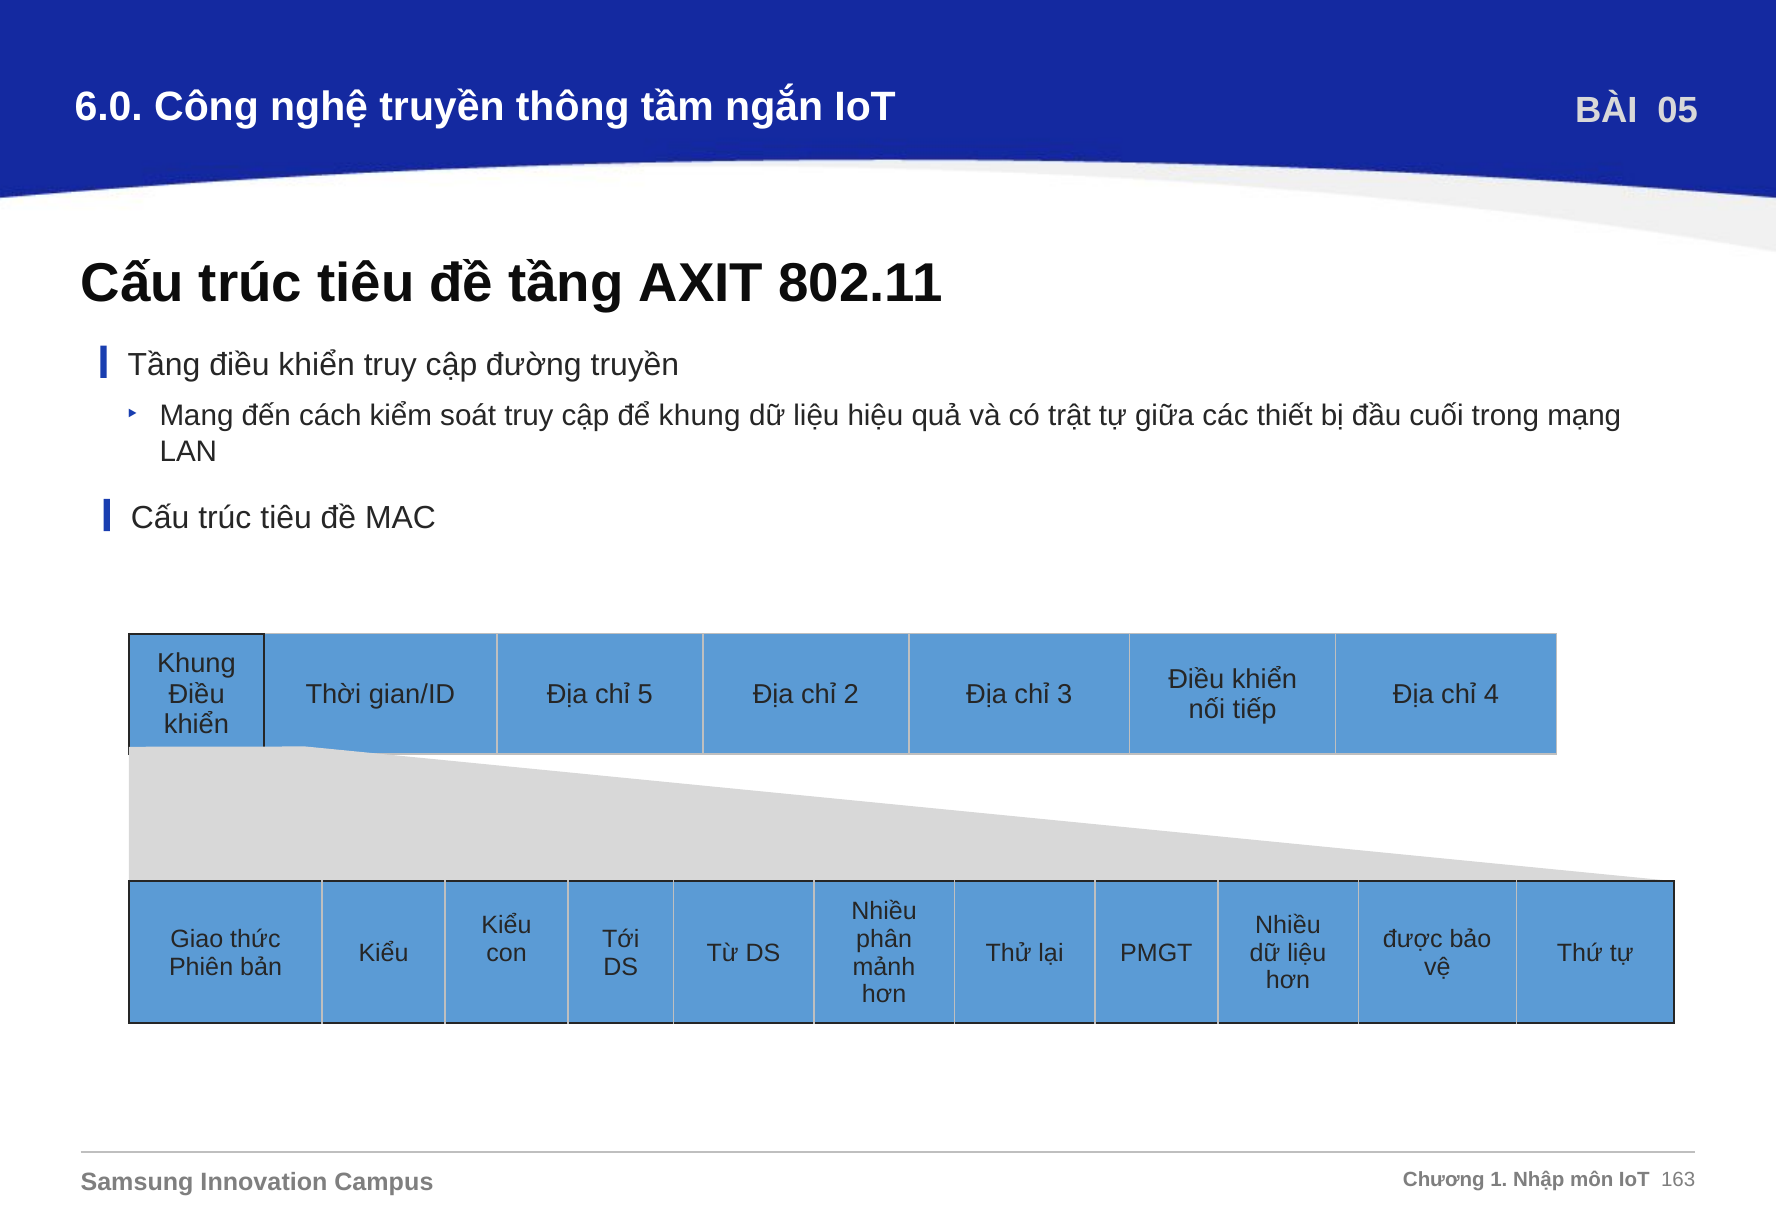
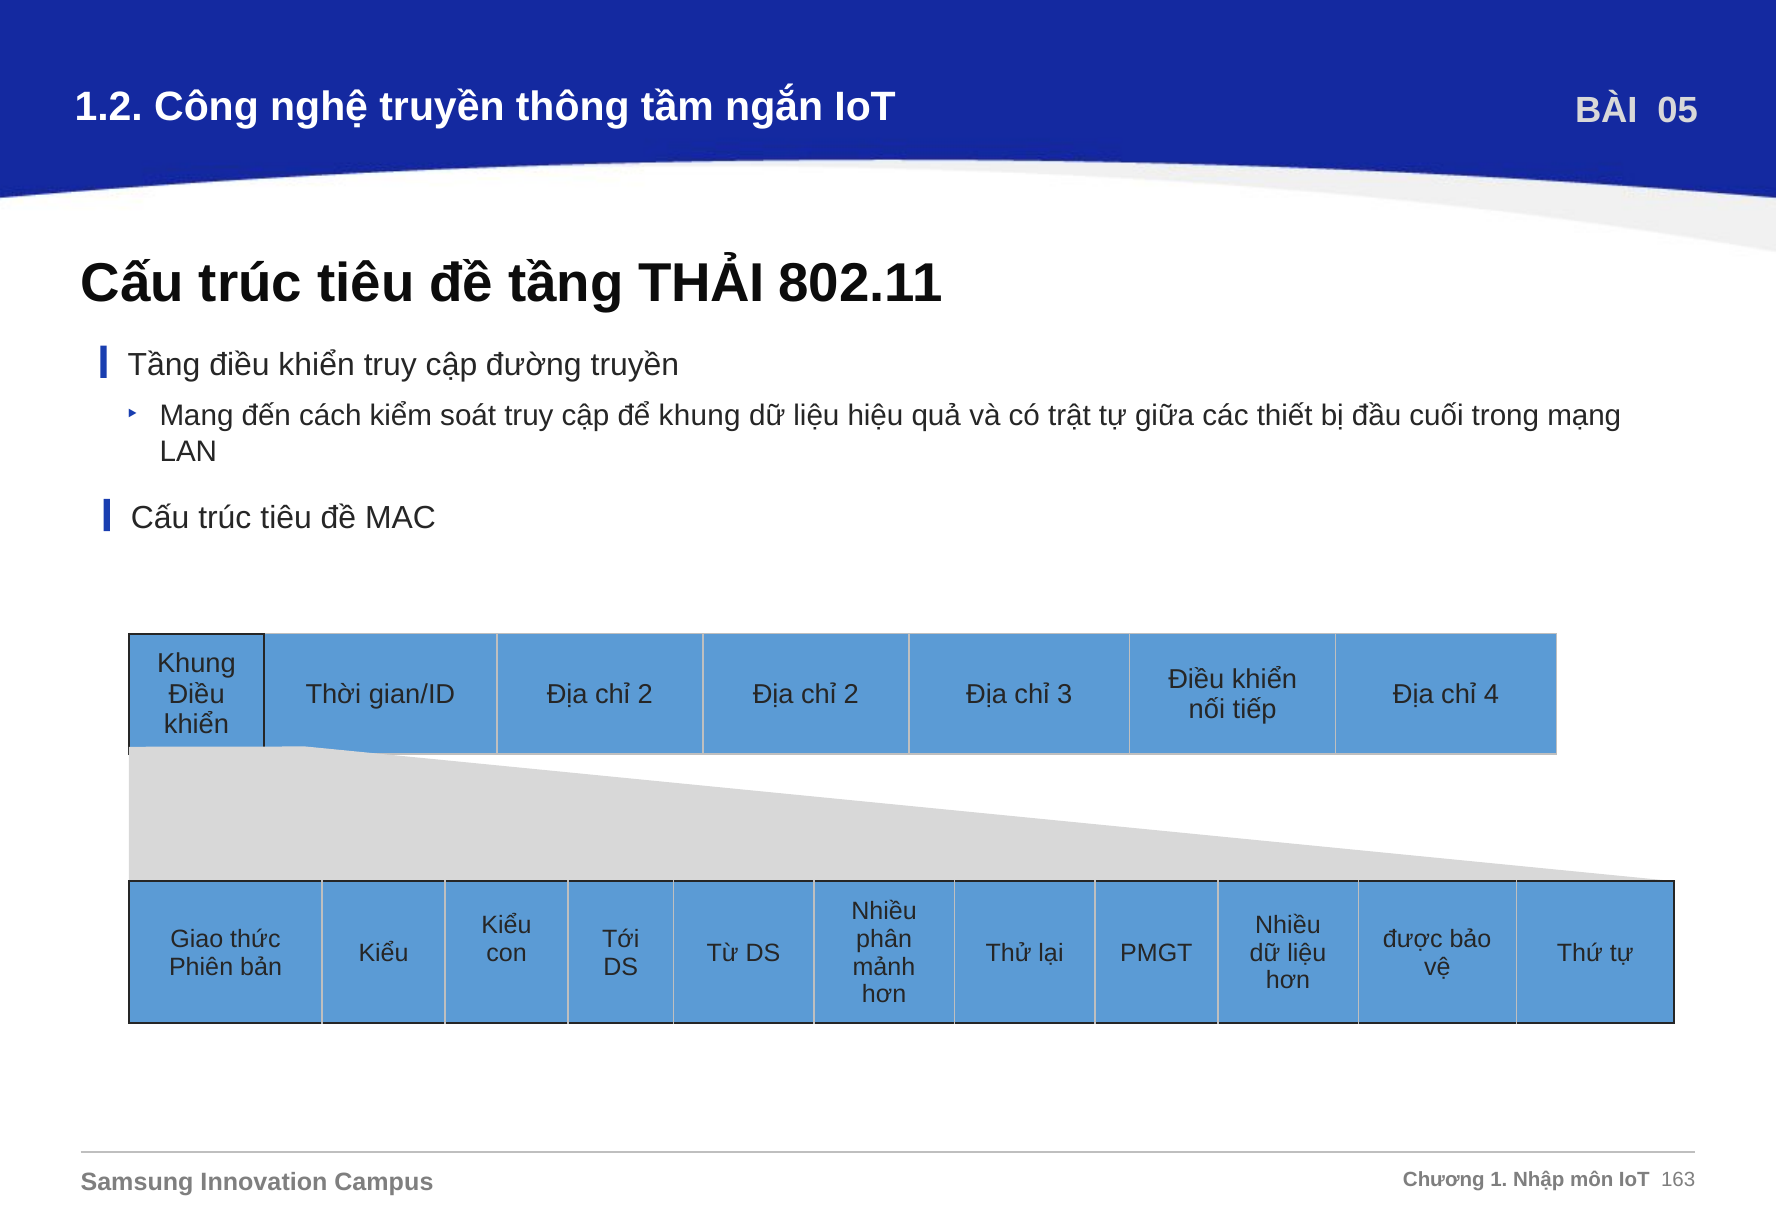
6.0: 6.0 -> 1.2 (109, 107)
AXIT: AXIT -> THẢI (701, 283)
gian/ID Địa chỉ 5: 5 -> 2 (645, 694)
